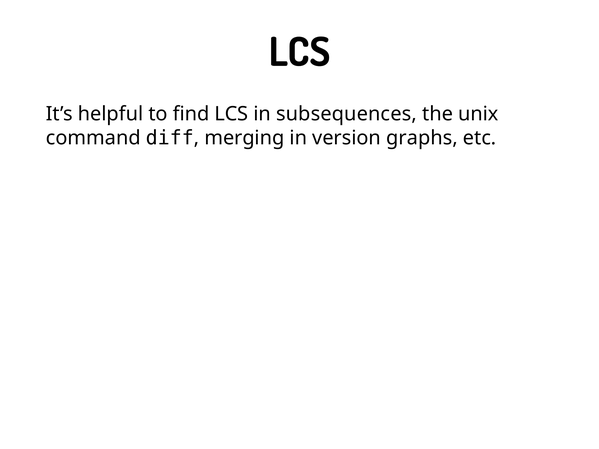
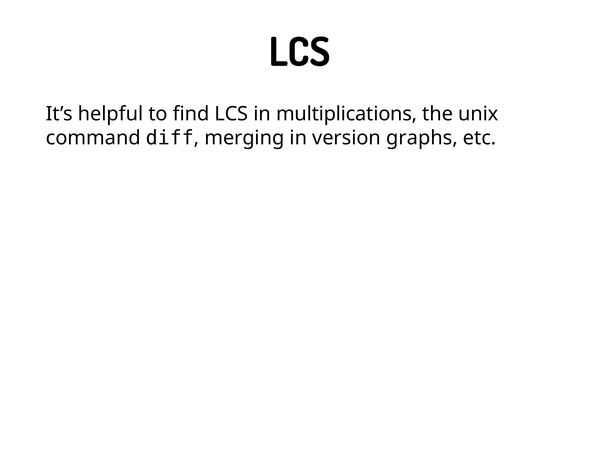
subsequences: subsequences -> multiplications (347, 114)
